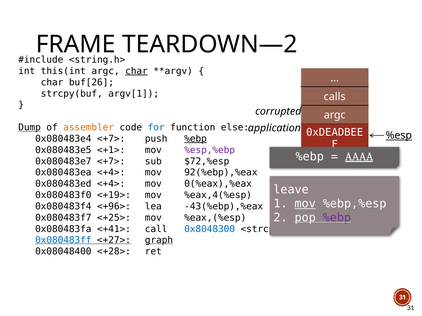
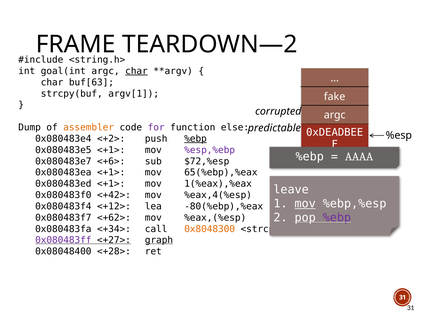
this(int: this(int -> goal(int (63, 71)
buf[26: buf[26 -> buf[63 (91, 82)
calls: calls -> fake (335, 97)
Dump underline: present -> none (30, 128)
for colour: blue -> purple (156, 128)
application: application -> predictable (274, 128)
%esp underline: present -> none (399, 136)
0x080483e4 <+7>: <+7> -> <+2> (111, 139)
AAAA underline: present -> none (359, 157)
0x080483e7 <+7>: <+7> -> <+6> (111, 162)
0x080483ea <+4>: <+4> -> <+1> (111, 173)
92(%ebp),%eax: 92(%ebp),%eax -> 65(%ebp),%eax (221, 173)
0x080483ed <+4>: <+4> -> <+1> (111, 184)
0(%eax),%eax: 0(%eax),%eax -> 1(%eax),%eax (218, 184)
<+19>: <+19> -> <+42> (114, 195)
<+96>: <+96> -> <+12> (114, 207)
-43(%ebp),%eax: -43(%ebp),%eax -> -80(%ebp),%eax (224, 207)
<+25>: <+25> -> <+62> (114, 218)
<+41>: <+41> -> <+34> (114, 229)
0x8048300 colour: blue -> orange (210, 229)
0x080483ff colour: blue -> purple (63, 241)
